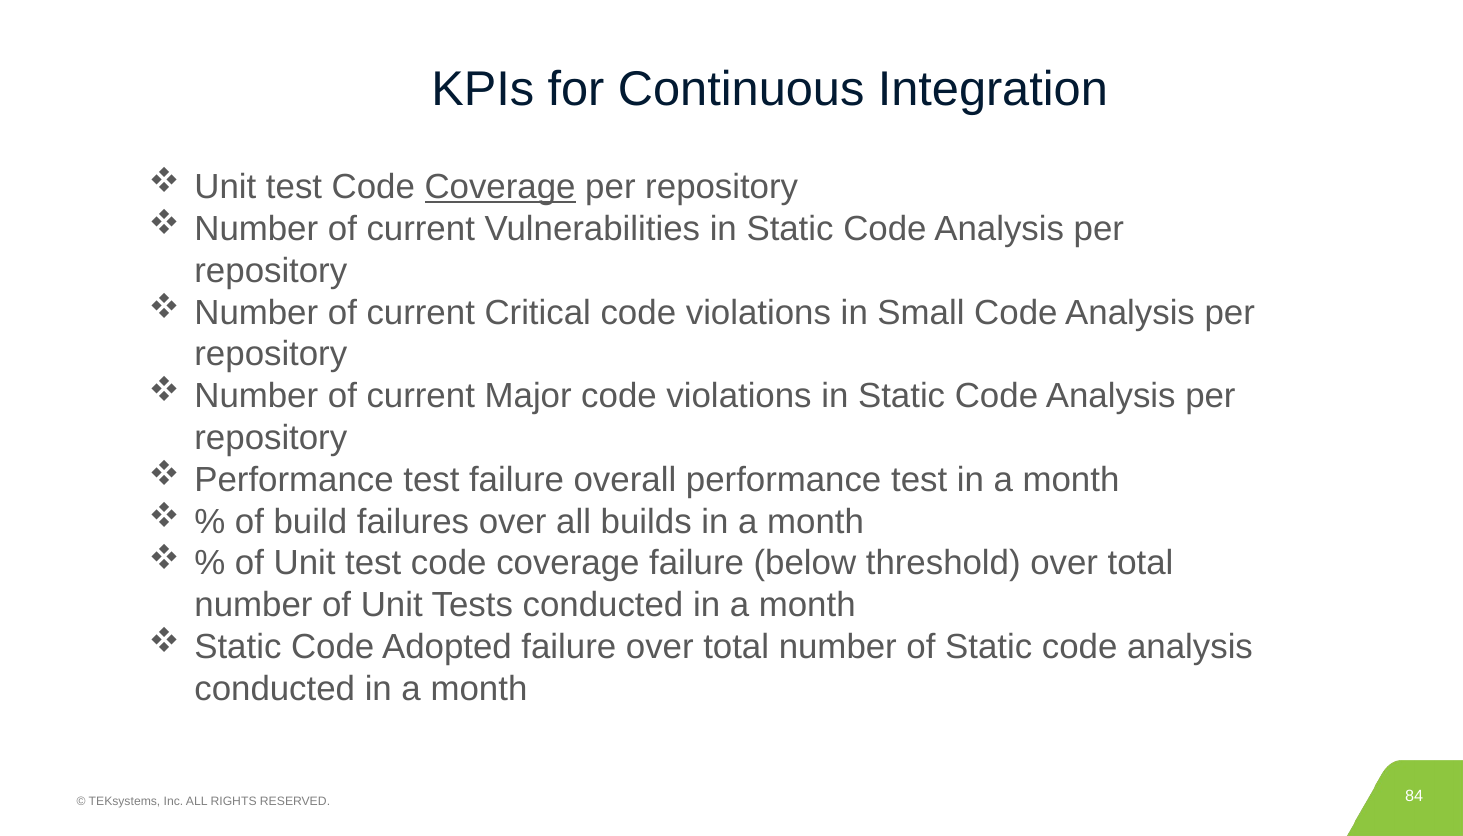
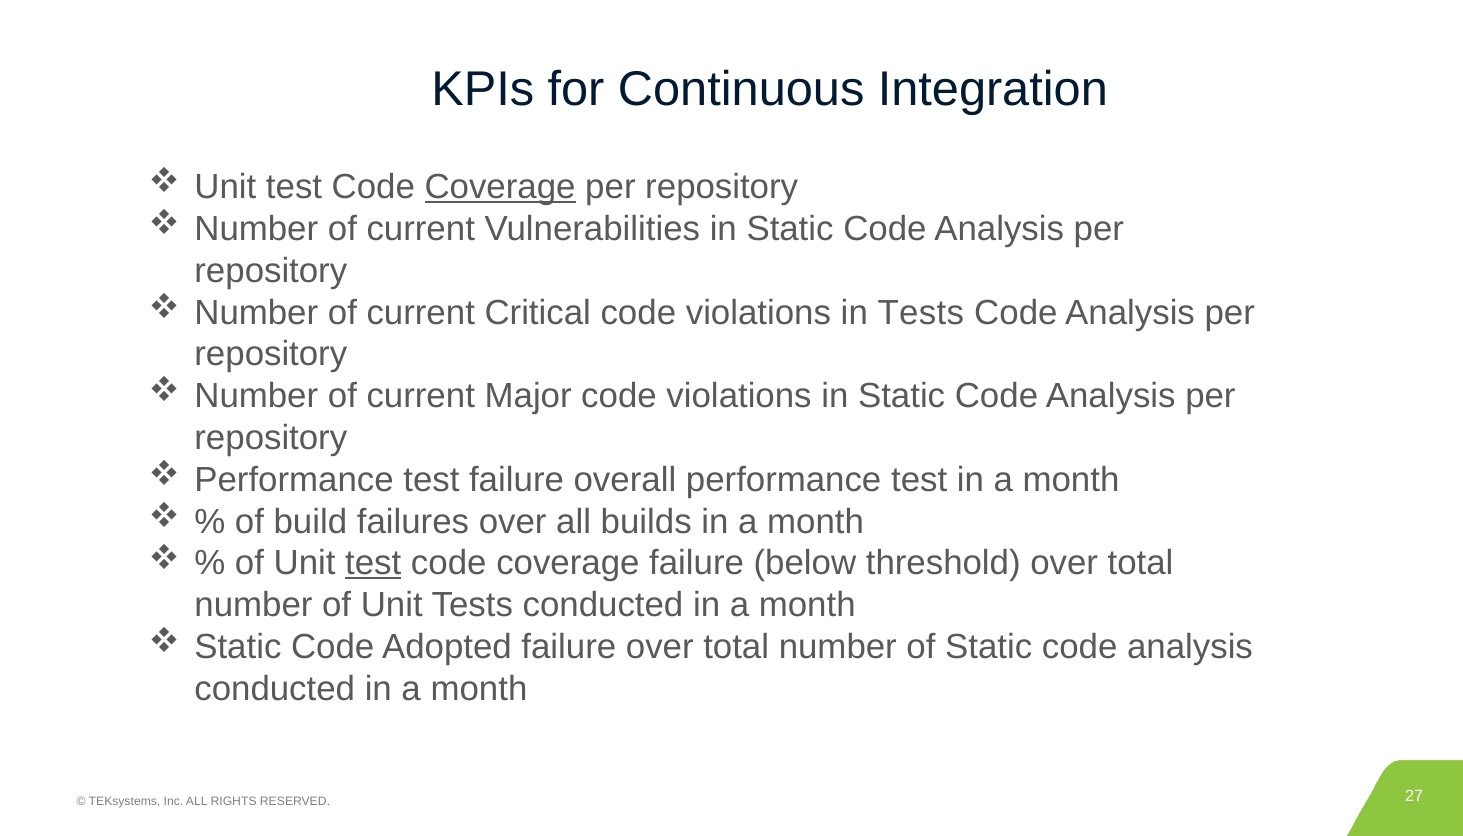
in Small: Small -> Tests (921, 313)
test underline: none -> present (373, 563)
84: 84 -> 27 (1414, 796)
